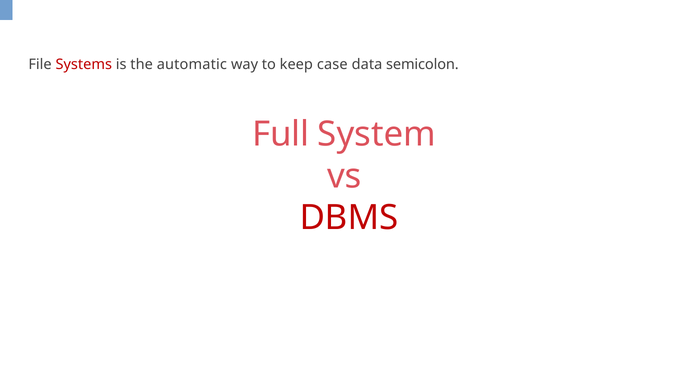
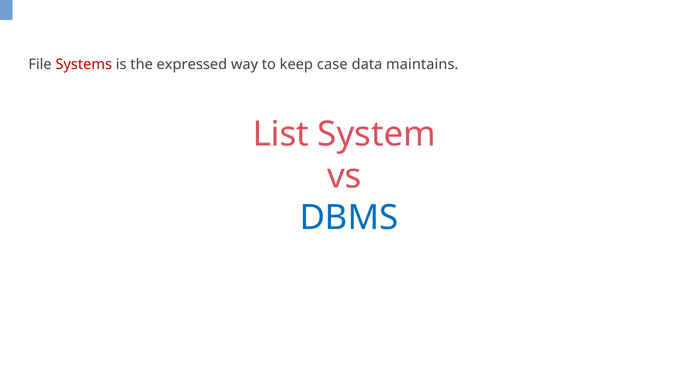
automatic: automatic -> expressed (192, 64)
semicolon: semicolon -> maintains (422, 64)
Full: Full -> List (281, 135)
DBMS colour: red -> blue (349, 218)
